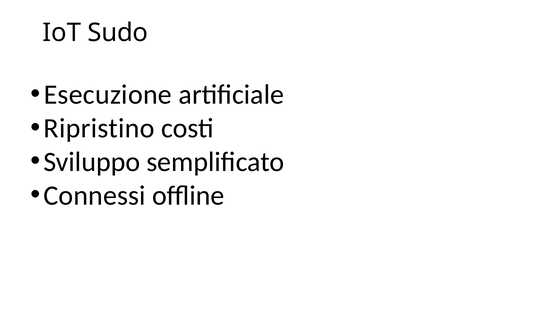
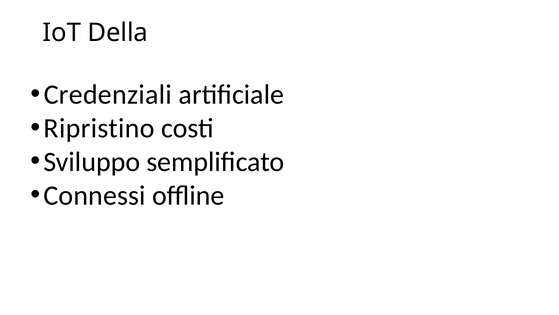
Sudo: Sudo -> Della (118, 32)
Esecuzione: Esecuzione -> Credenziali (108, 95)
